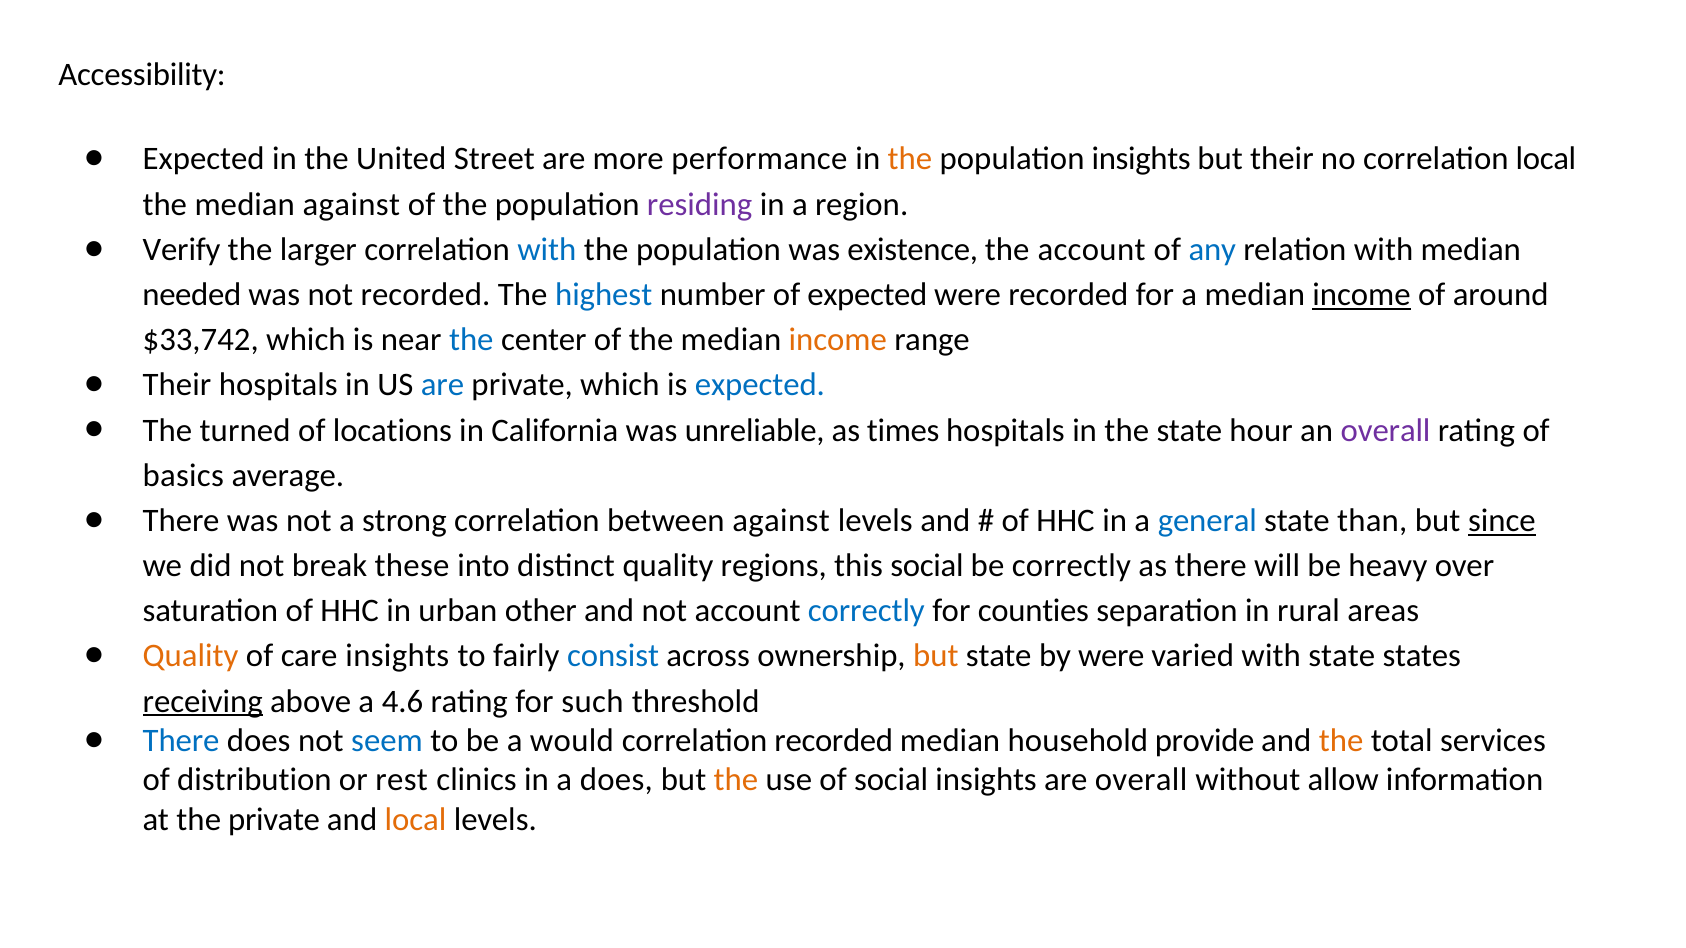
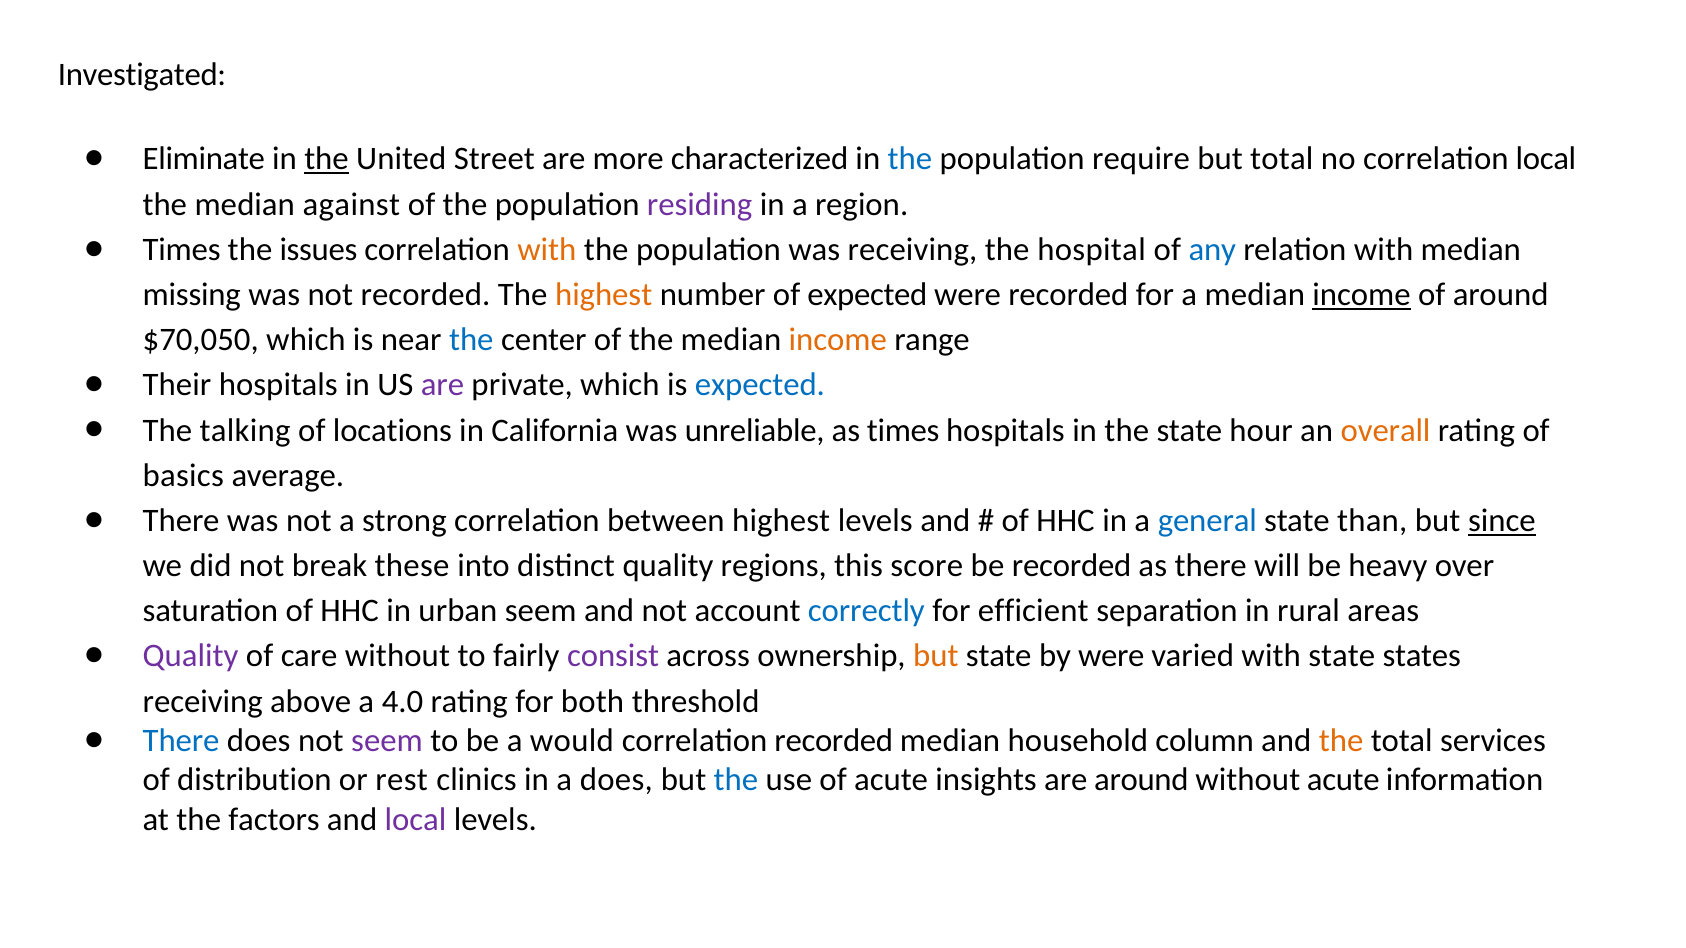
Accessibility: Accessibility -> Investigated (142, 75)
Expected: Expected -> Eliminate (204, 159)
the underline: none -> present (326, 159)
performance: performance -> characterized (760, 159)
the colour: orange -> blue (910, 159)
population insights: insights -> require (1141, 159)
but their: their -> total (1282, 159)
Verify: Verify -> Times (182, 250)
larger: larger -> issues (318, 250)
with colour: blue -> orange (547, 250)
was existence: existence -> receiving (912, 250)
the account: account -> hospital (1092, 250)
needed: needed -> missing (192, 295)
highest colour: blue -> orange (604, 295)
$33,742: $33,742 -> $70,050 (201, 340)
are colour: blue -> purple (442, 385)
turned: turned -> talking (245, 430)
overall colour: purple -> orange (1386, 430)
between against: against -> highest (781, 521)
this social: social -> score (927, 566)
be correctly: correctly -> recorded (1072, 566)
urban other: other -> seem (541, 611)
counties: counties -> efficient (1033, 611)
Quality colour: orange -> purple (191, 656)
care insights: insights -> without (397, 656)
consist colour: blue -> purple (613, 656)
receiving underline: present -> none (203, 702)
4.6: 4.6 -> 4.0 (403, 702)
such: such -> both (593, 702)
seem colour: blue -> purple (387, 741)
provide: provide -> column (1205, 741)
the colour: orange -> blue (736, 780)
of social: social -> acute (891, 780)
are overall: overall -> around (1141, 780)
without allow: allow -> acute (1343, 780)
the private: private -> factors (274, 820)
local colour: orange -> purple (416, 820)
